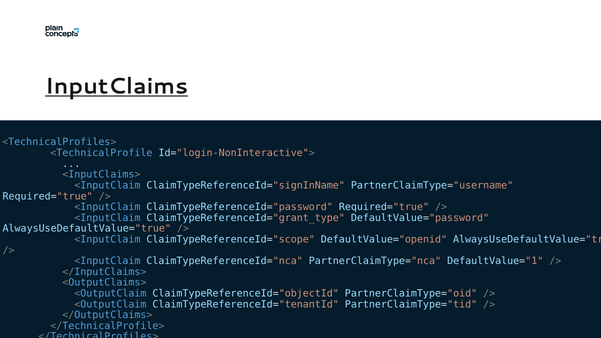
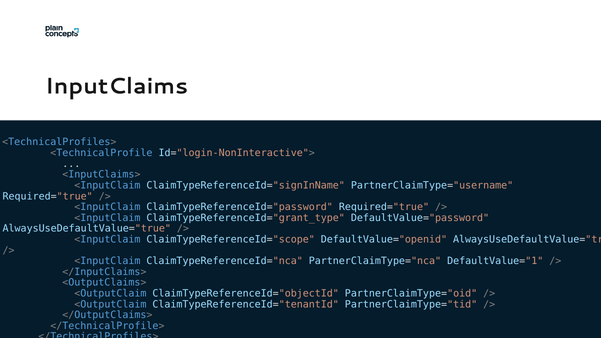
InputClaims underline: present -> none (116, 86)
